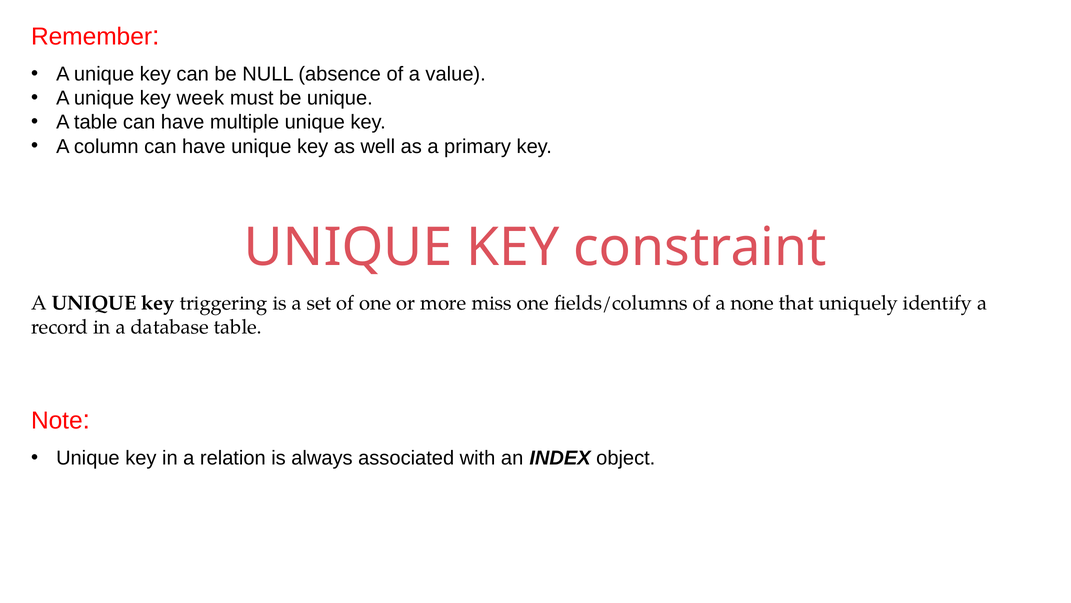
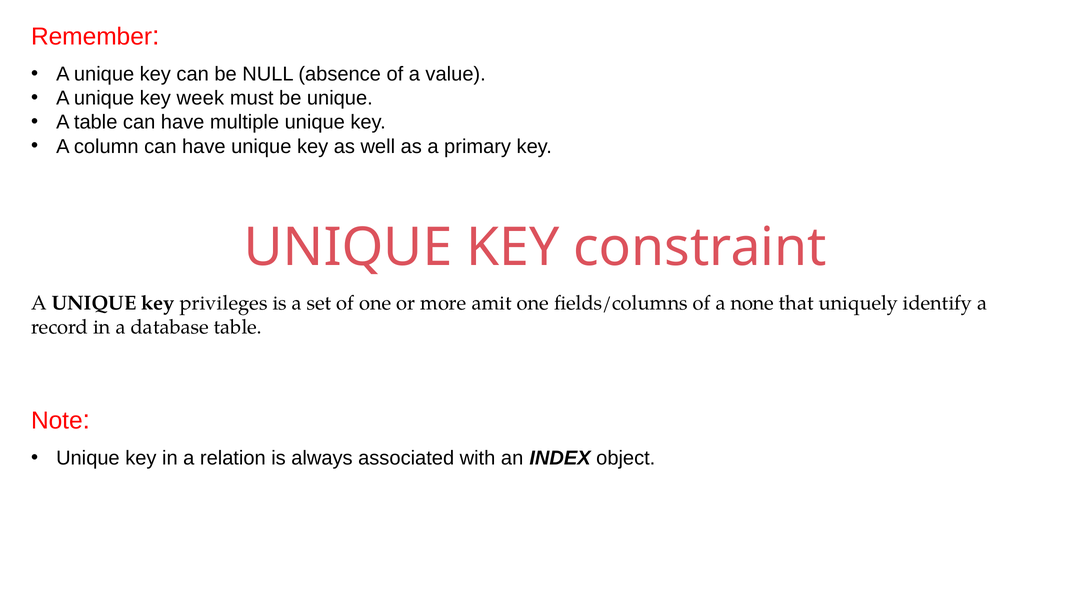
triggering: triggering -> privileges (224, 303)
miss: miss -> amit (492, 303)
